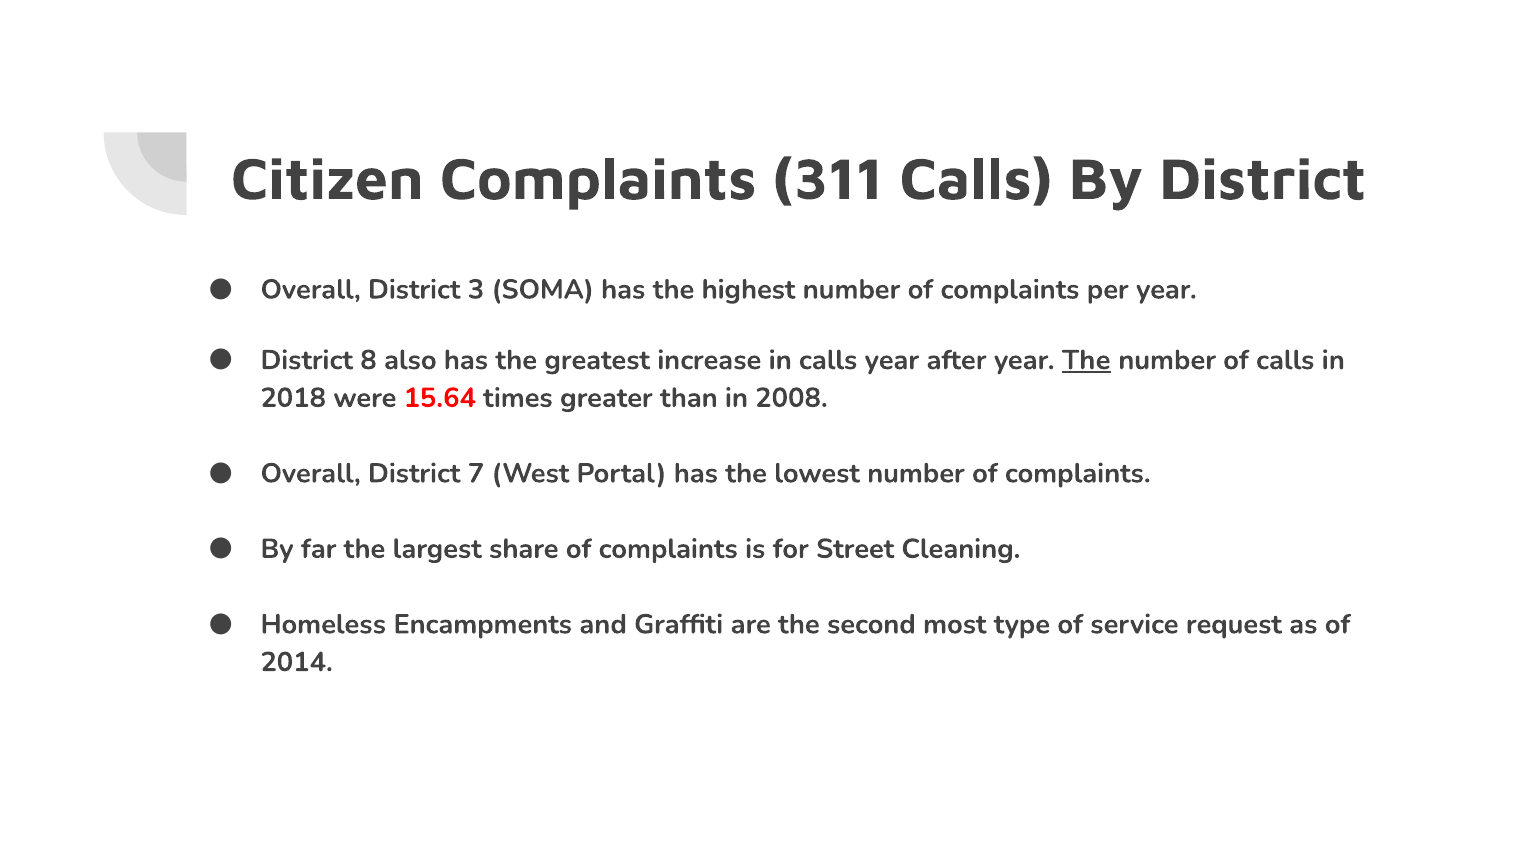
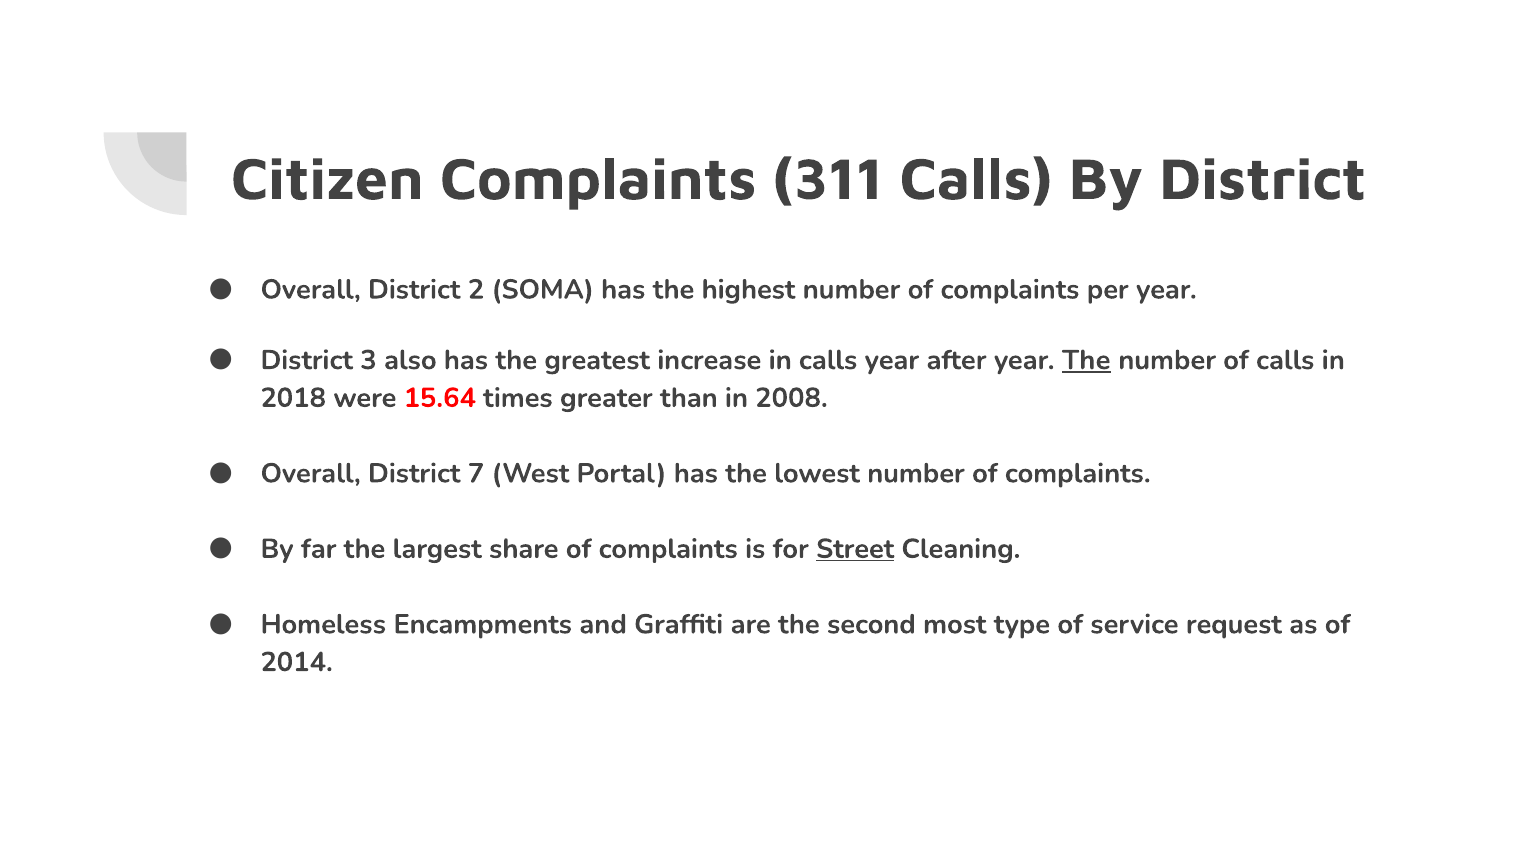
3: 3 -> 2 (476, 290)
8: 8 -> 3 (368, 360)
Street underline: none -> present (855, 549)
